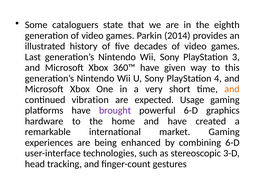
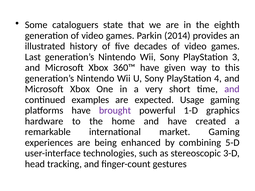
and colour: orange -> purple (232, 89)
vibration: vibration -> examples (90, 100)
powerful 6-D: 6-D -> 1-D (191, 111)
combining 6-D: 6-D -> 5-D (232, 143)
